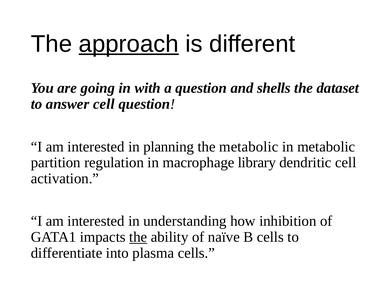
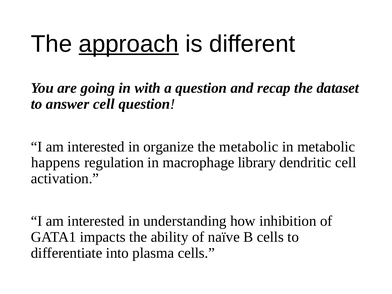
shells: shells -> recap (274, 88)
planning: planning -> organize (169, 147)
partition: partition -> happens (56, 163)
the underline: present -> none (138, 237)
